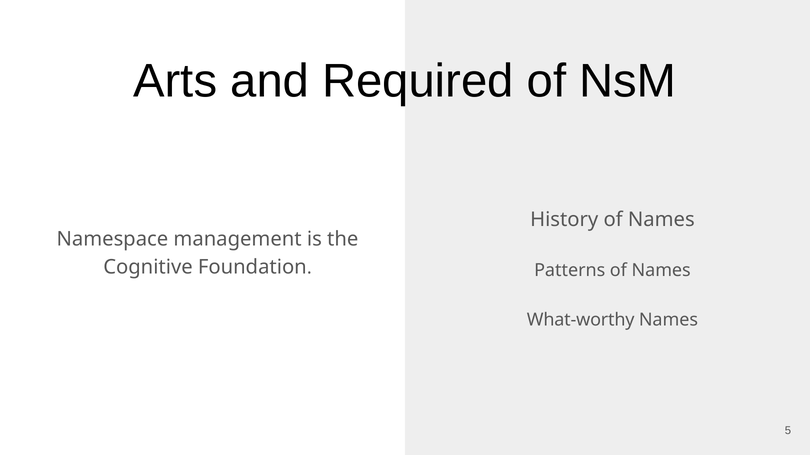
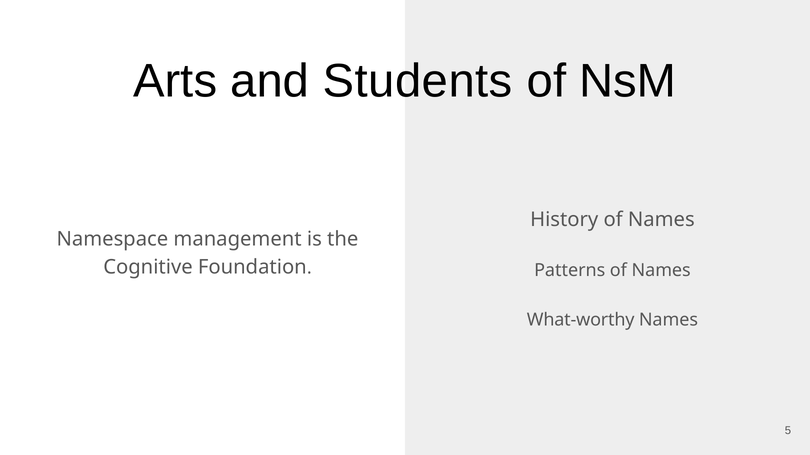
Required: Required -> Students (418, 82)
